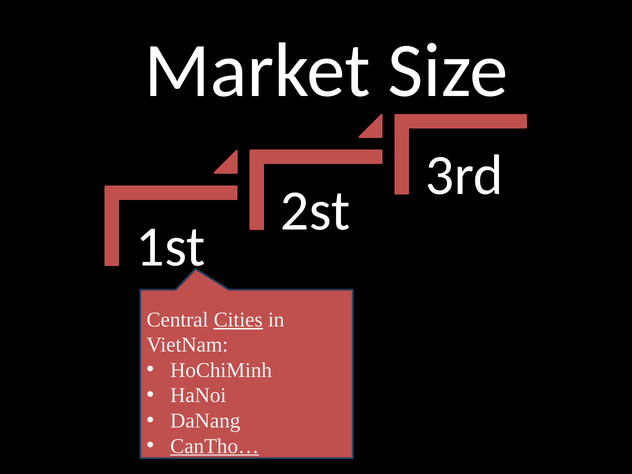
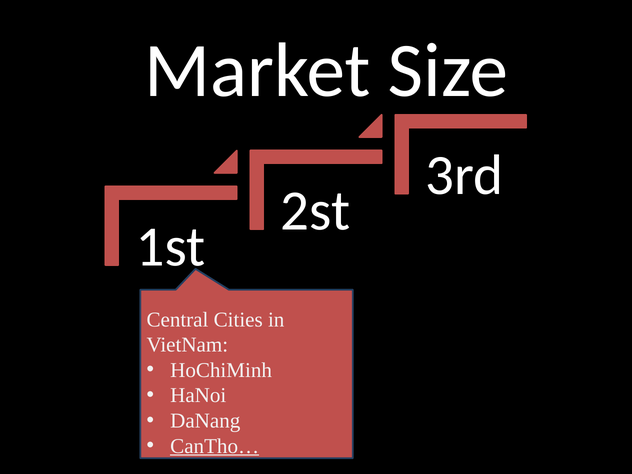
Cities underline: present -> none (238, 320)
